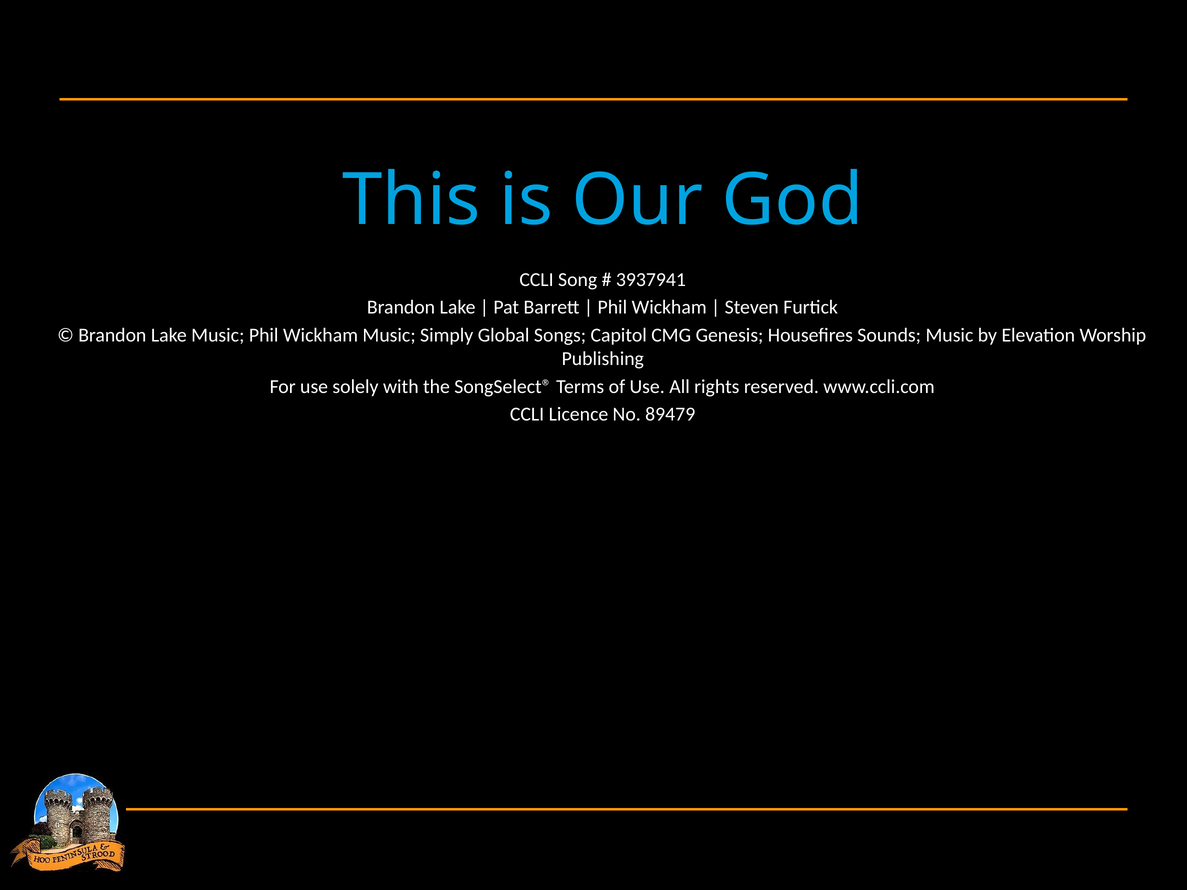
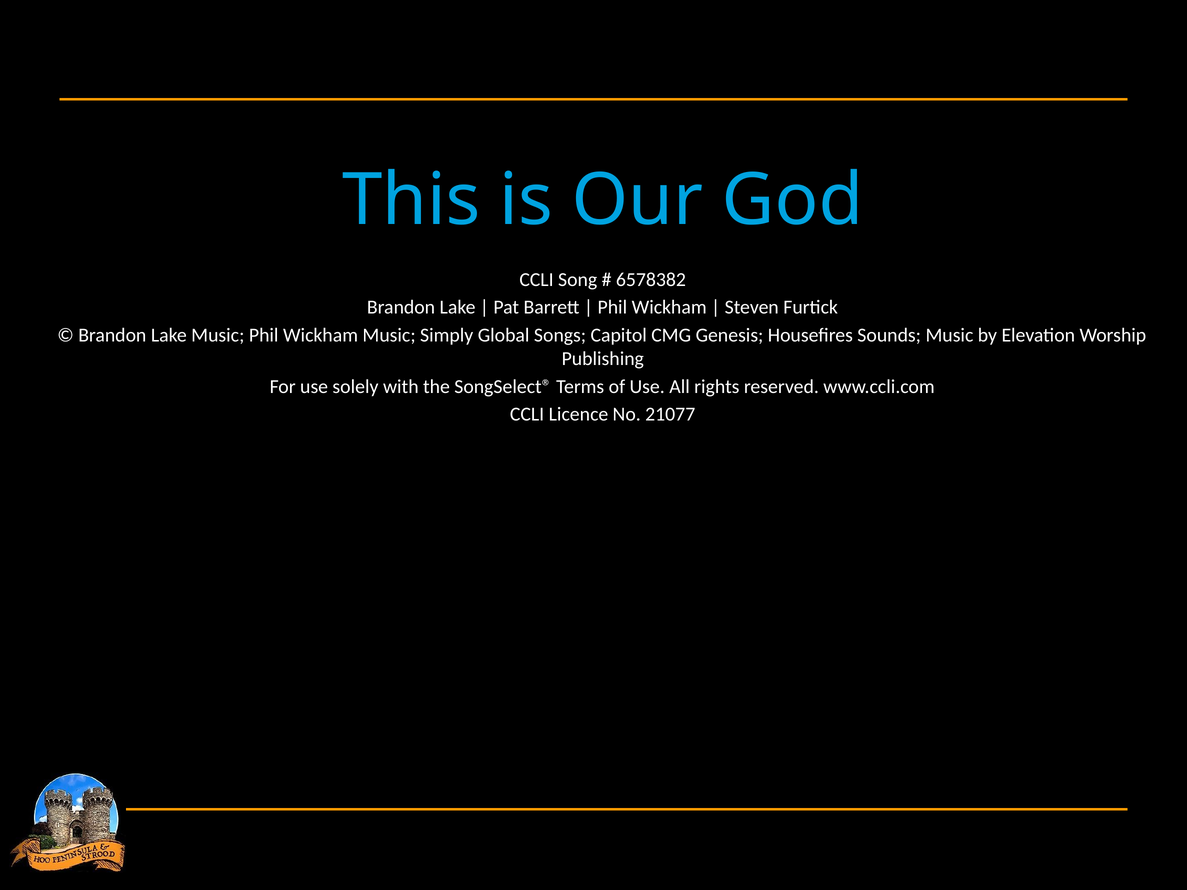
3937941: 3937941 -> 6578382 (651, 280)
89479: 89479 -> 21077 (670, 414)
